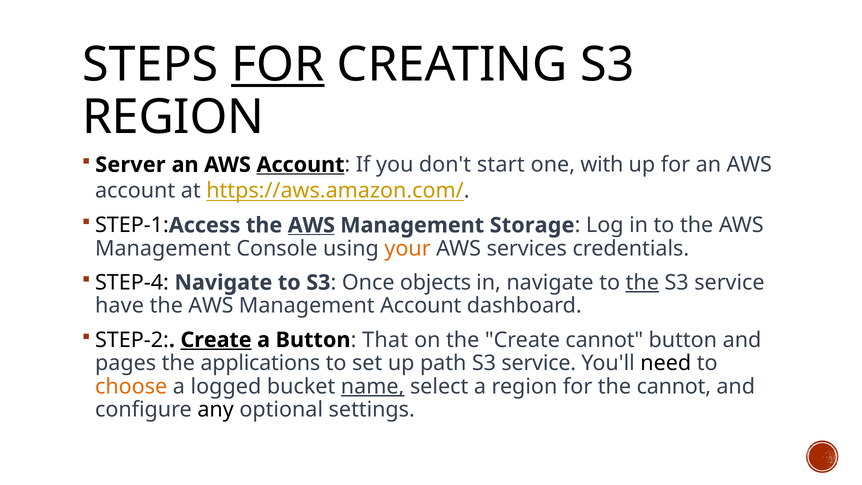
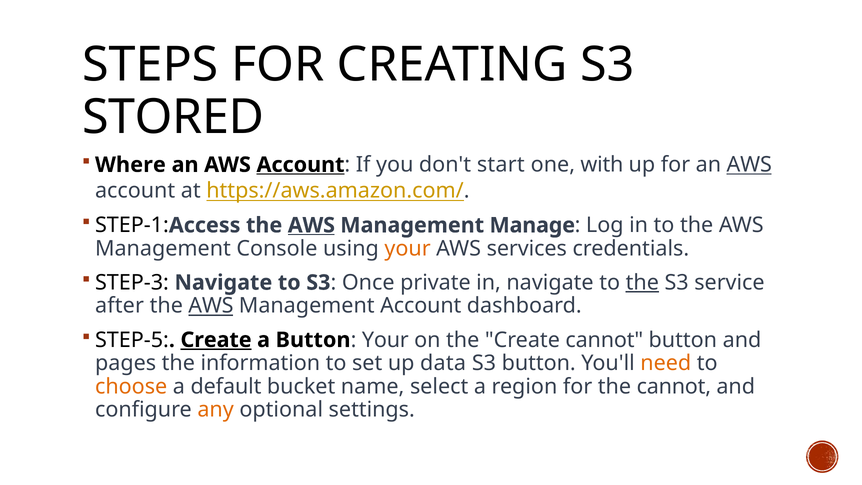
FOR underline: present -> none (278, 65)
REGION: REGION -> STORED (173, 117)
Server: Server -> Where (130, 165)
AWS underline: none -> present (749, 165)
Storage: Storage -> Manage (532, 225)
STEP-4: STEP-4 -> STEP-3 (132, 283)
objects: objects -> private (435, 283)
have: have -> after (119, 306)
AWS underline: none -> present (211, 306)
STEP-2: STEP-2 -> STEP-5 (132, 340)
That: That -> Your (385, 340)
applications: applications -> information (260, 363)
path: path -> data (443, 363)
service: service -> button (539, 363)
need colour: black -> orange (666, 363)
logged: logged -> default (226, 386)
name underline: present -> none (373, 386)
any colour: black -> orange (216, 410)
